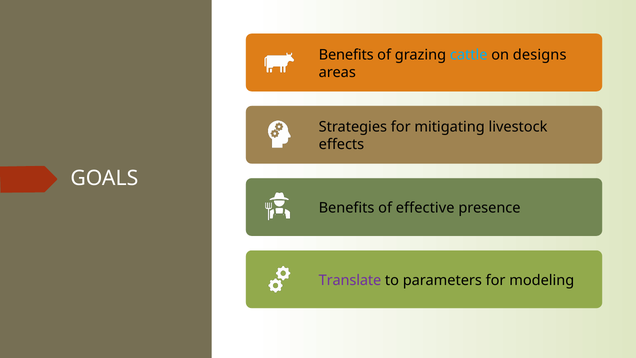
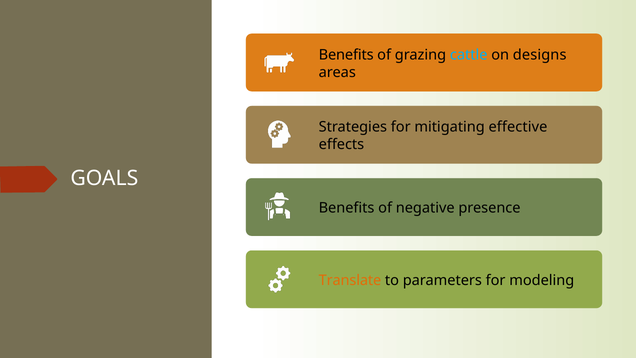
livestock: livestock -> effective (518, 127)
effective: effective -> negative (425, 208)
Translate colour: purple -> orange (350, 280)
